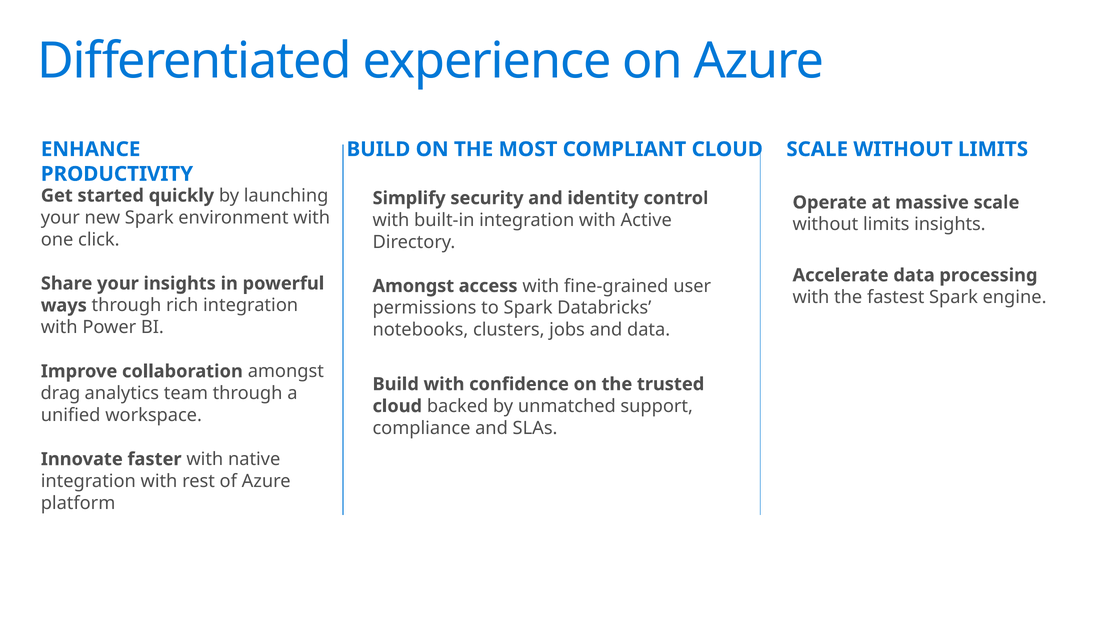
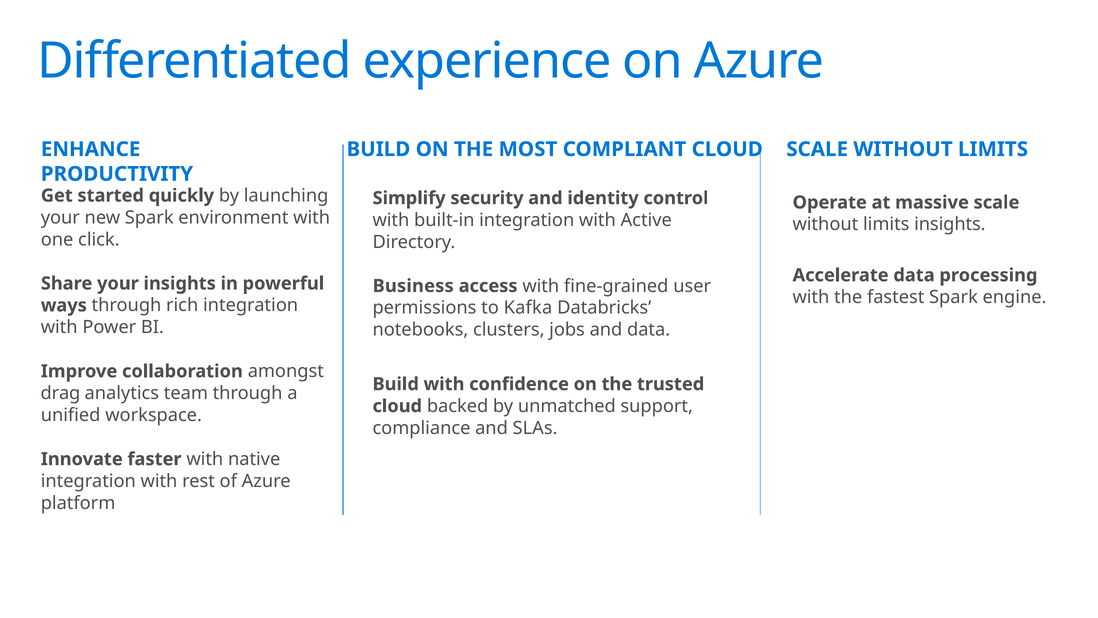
Amongst: Amongst -> Business (413, 286)
to Spark: Spark -> Kafka (528, 308)
